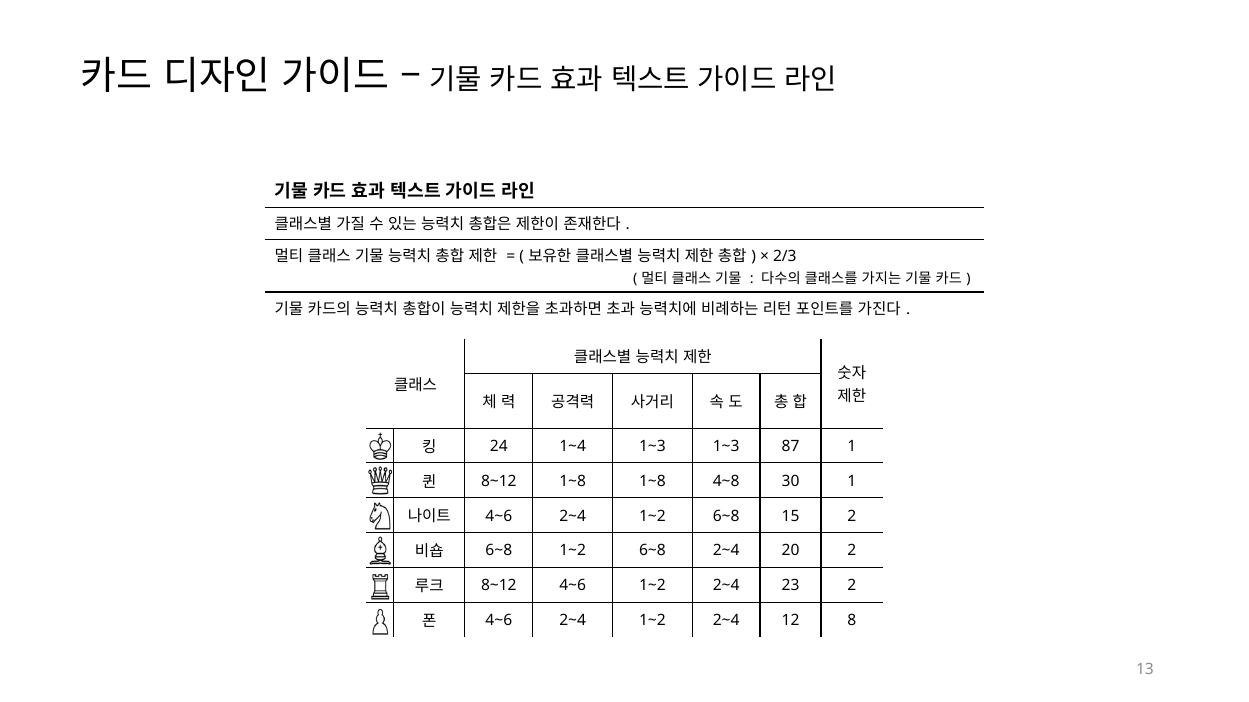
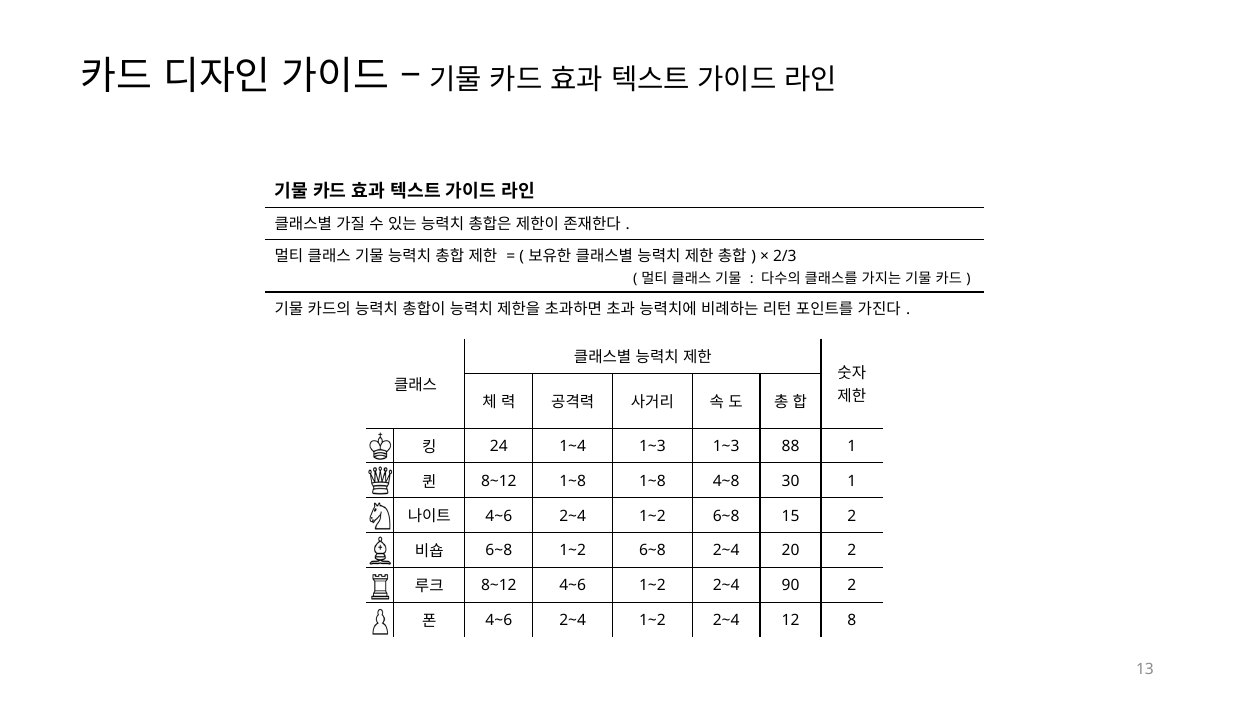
87: 87 -> 88 (791, 447)
23: 23 -> 90 (791, 586)
